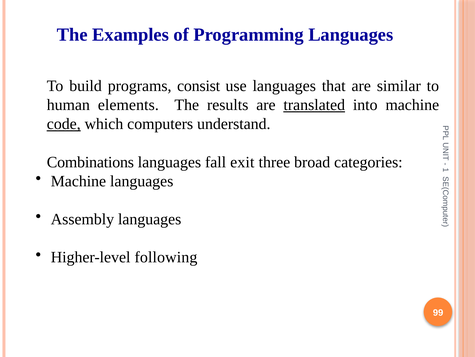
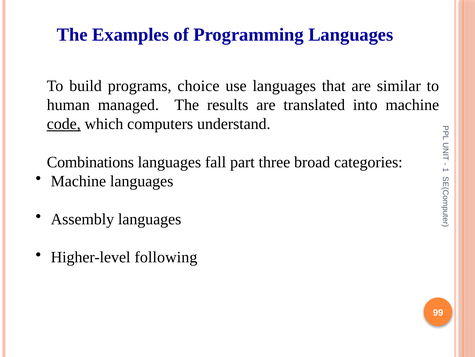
consist: consist -> choice (198, 86)
elements: elements -> managed (128, 105)
translated underline: present -> none (314, 105)
exit: exit -> part (242, 162)
